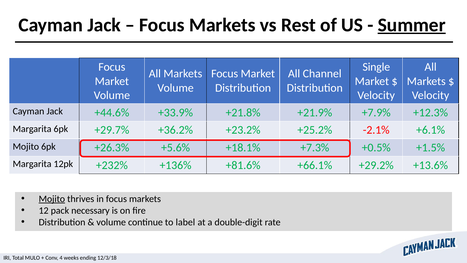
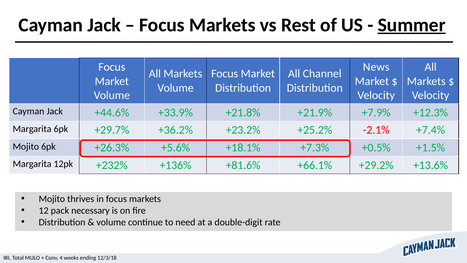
Single: Single -> News (376, 67)
+6.1%: +6.1% -> +7.4% (431, 130)
Mojito underline: present -> none (52, 199)
label: label -> need (185, 222)
